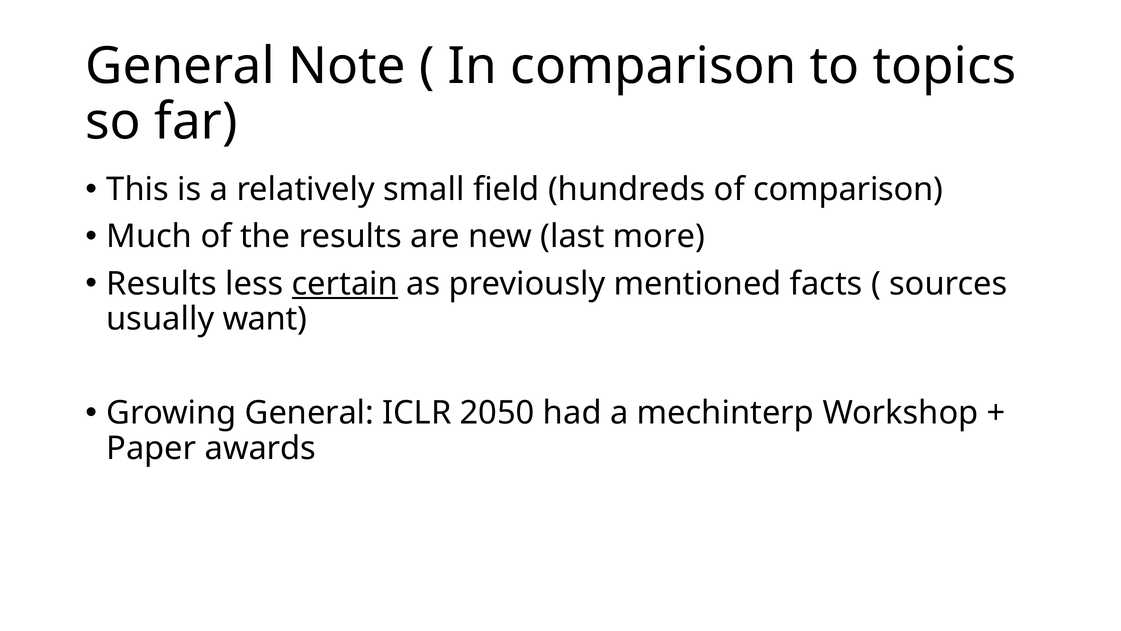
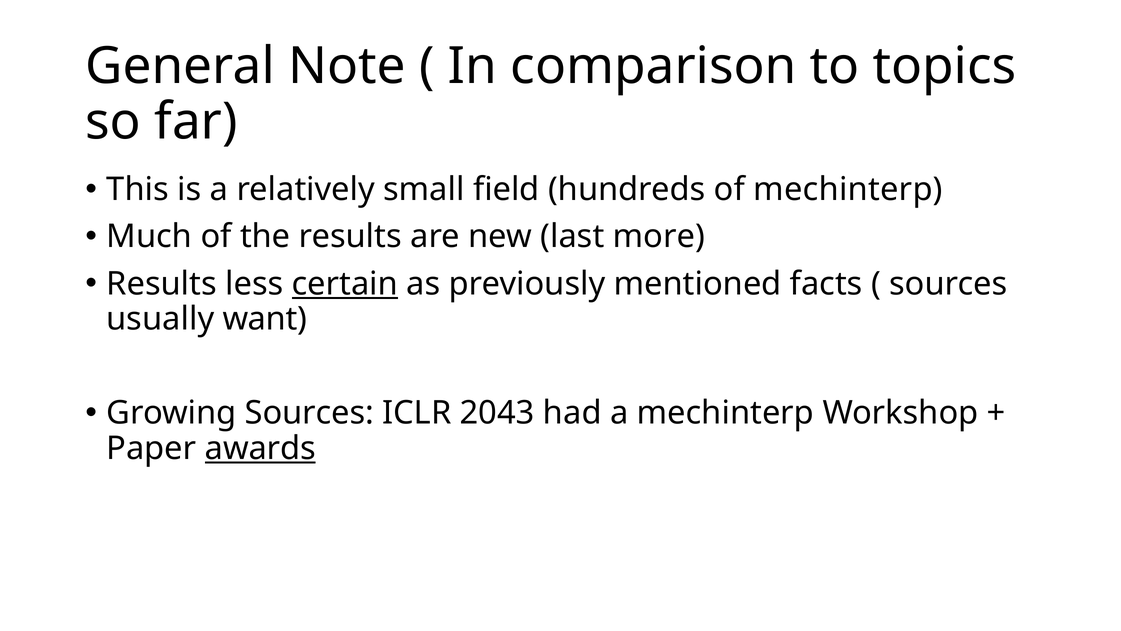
of comparison: comparison -> mechinterp (848, 190)
Growing General: General -> Sources (309, 413)
2050: 2050 -> 2043 (497, 413)
awards underline: none -> present (260, 448)
